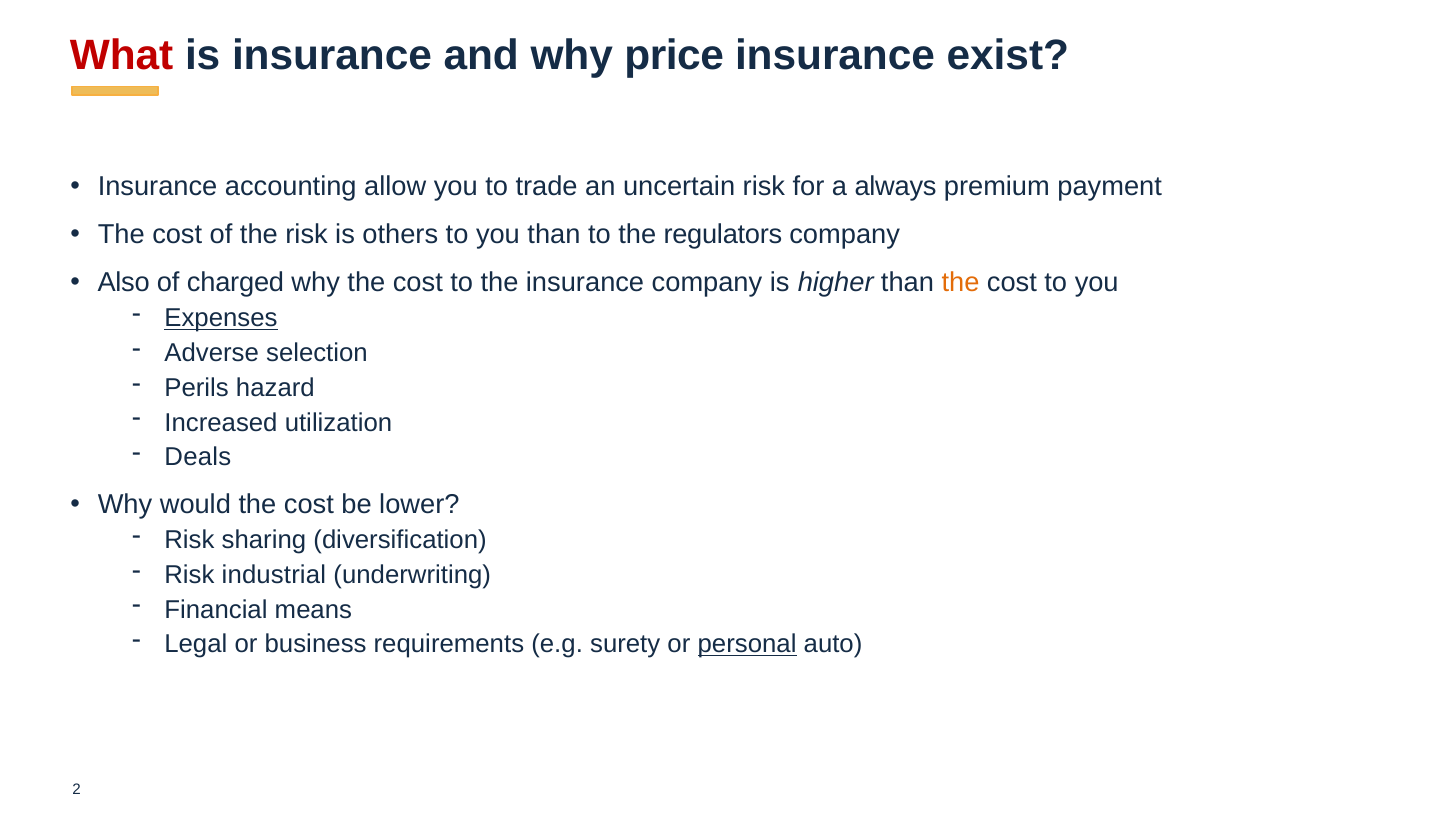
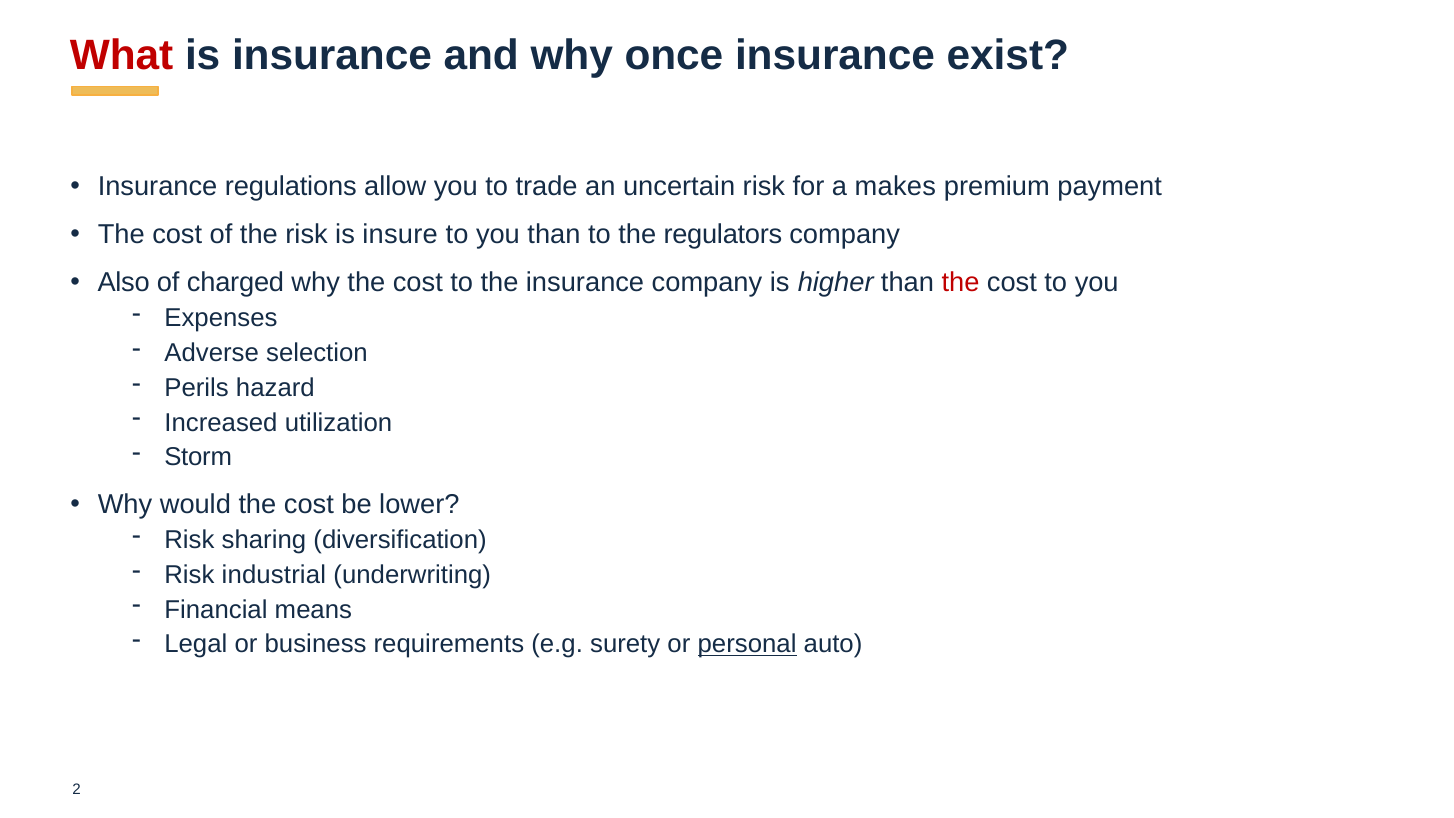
price: price -> once (674, 55)
accounting: accounting -> regulations (291, 187)
always: always -> makes (895, 187)
others: others -> insure (400, 235)
the colour: orange -> red (961, 283)
Expenses underline: present -> none (221, 318)
Deals: Deals -> Storm (198, 457)
